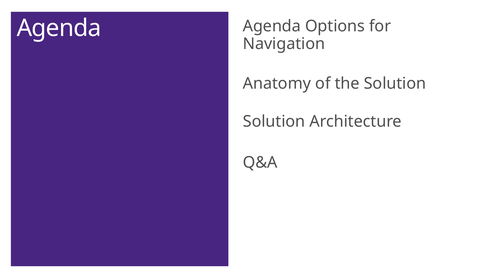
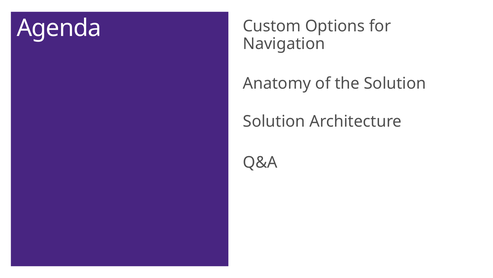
Agenda Agenda: Agenda -> Custom (272, 26)
